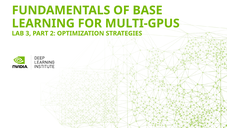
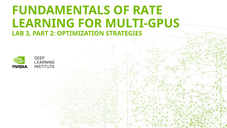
BASE: BASE -> RATE (148, 10)
